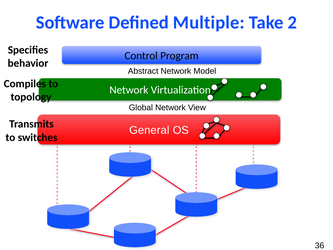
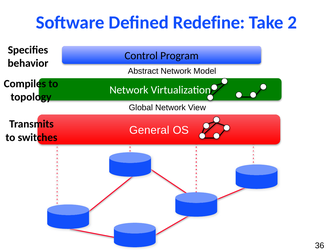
Multiple: Multiple -> Redefine (209, 22)
